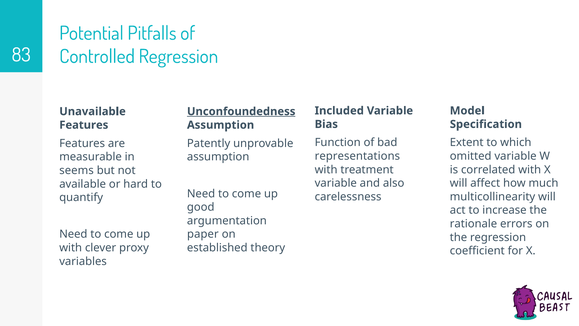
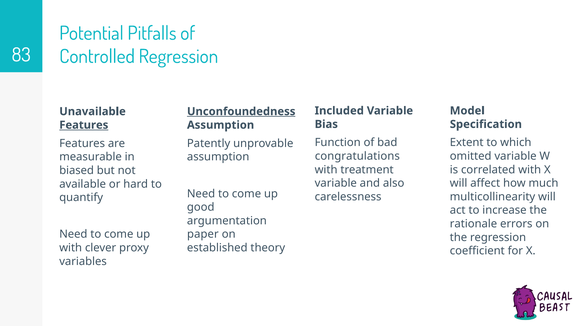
Features underline: none -> present (84, 125)
representations: representations -> congratulations (357, 156)
seems: seems -> biased (77, 170)
